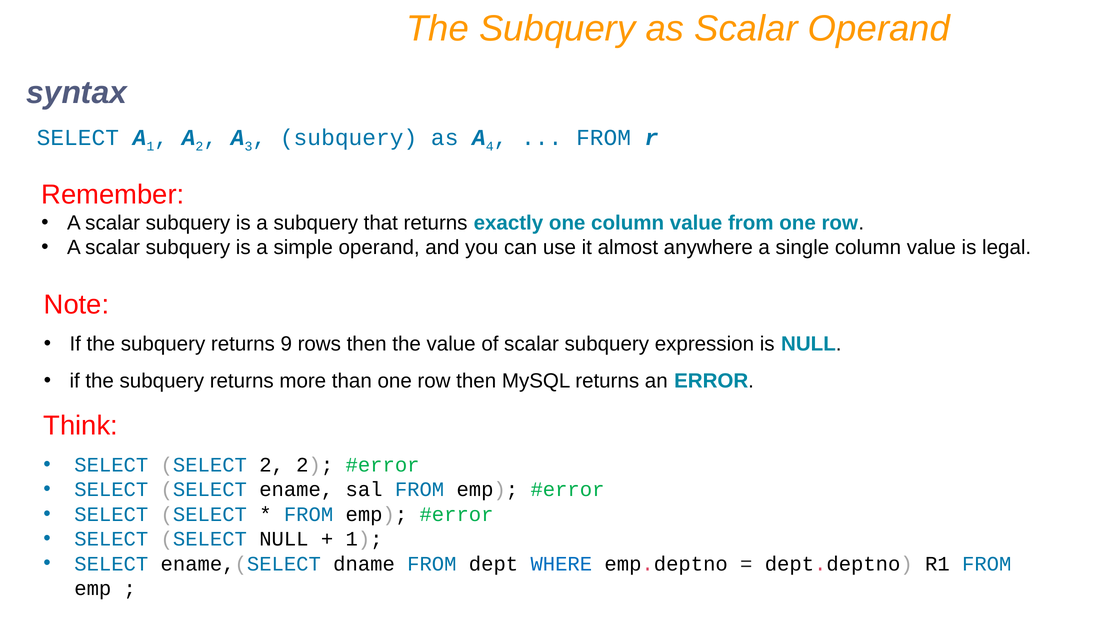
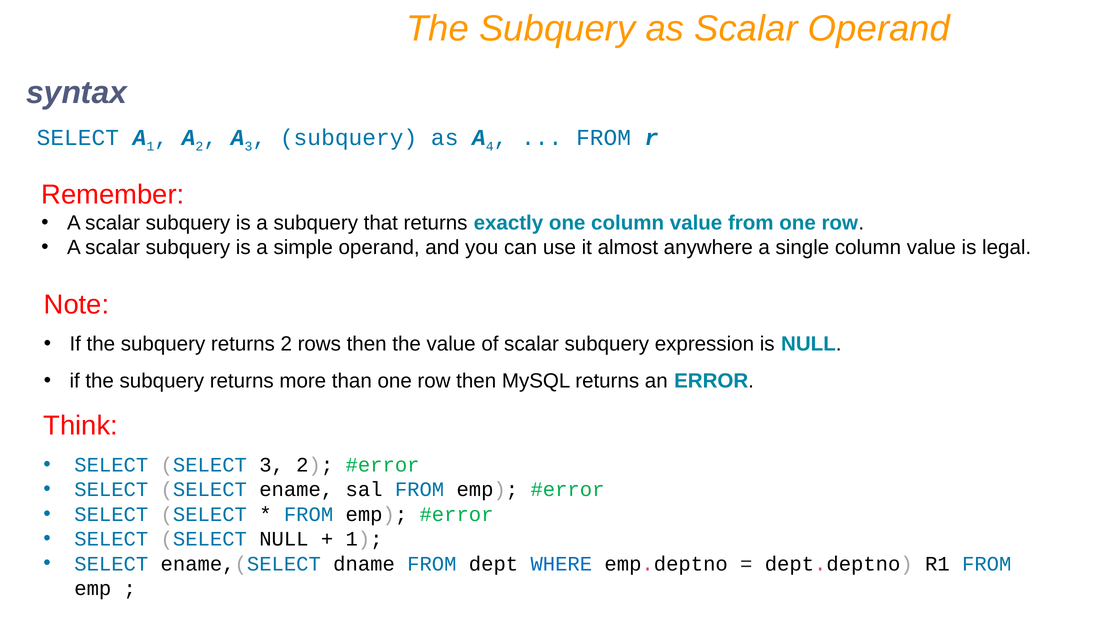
returns 9: 9 -> 2 (286, 344)
SELECT 2: 2 -> 3 (272, 465)
